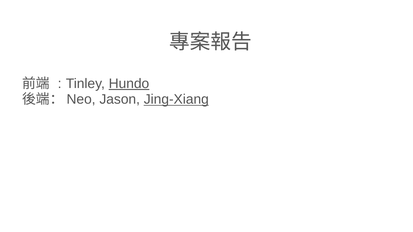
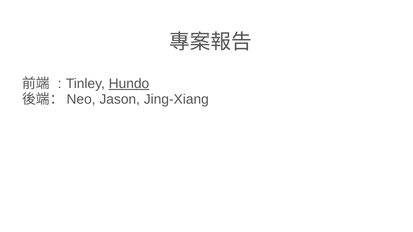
Jing-Xiang underline: present -> none (176, 100)
